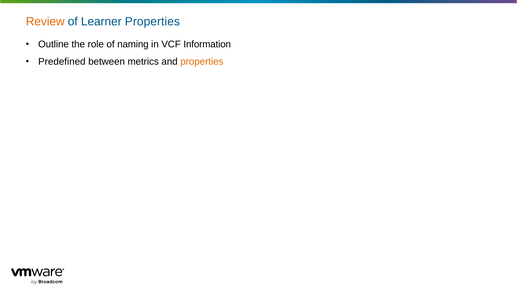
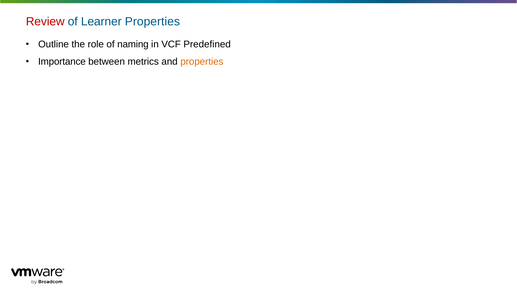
Review colour: orange -> red (45, 22)
Information: Information -> Predefined (207, 44)
Predefined: Predefined -> Importance (62, 62)
